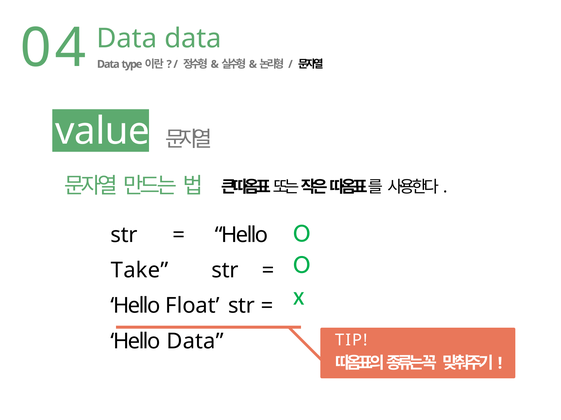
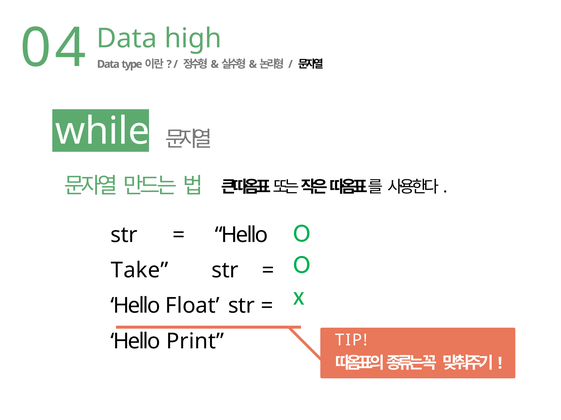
04 Data data: data -> high (193, 39)
value: value -> while (102, 131)
Hello Data: Data -> Print (195, 342)
